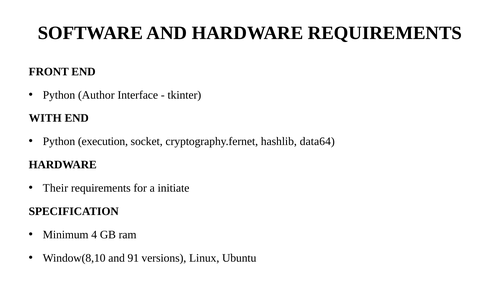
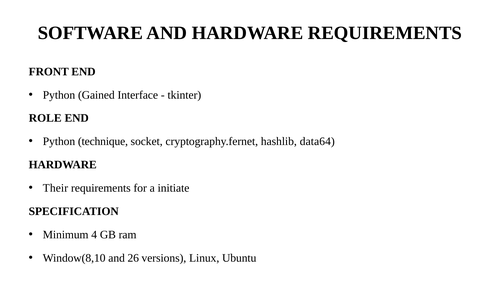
Author: Author -> Gained (96, 95)
WITH: WITH -> ROLE (45, 118)
execution: execution -> technique (103, 142)
91: 91 -> 26 (133, 258)
